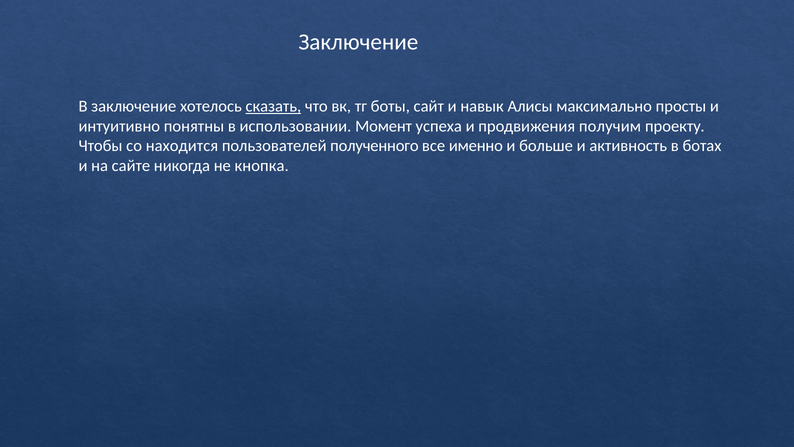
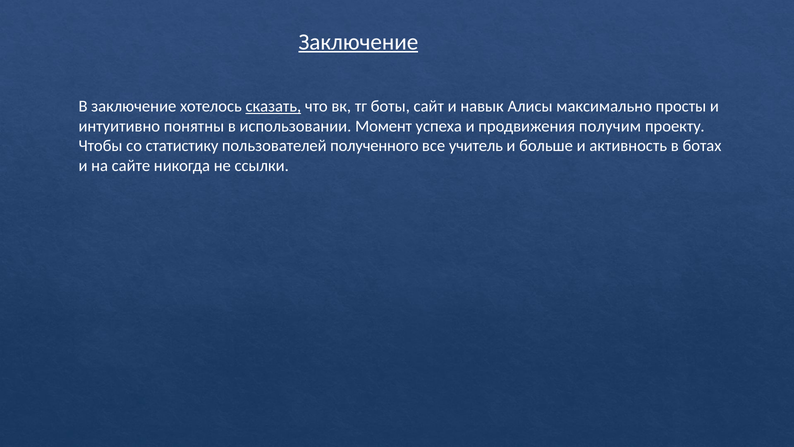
Заключение underline: none -> present (358, 42)
находится: находится -> статистику (182, 146)
именно: именно -> учитель (476, 146)
кнопка: кнопка -> ссылки (262, 166)
